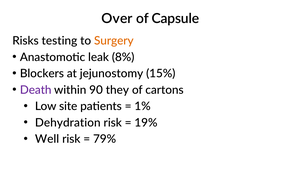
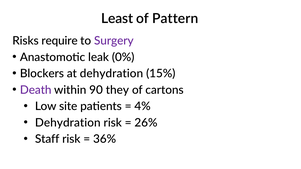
Over: Over -> Least (117, 19)
Capsule: Capsule -> Pattern (175, 19)
testing: testing -> require (60, 41)
Surgery colour: orange -> purple (114, 41)
8%: 8% -> 0% (123, 57)
at jejunostomy: jejunostomy -> dehydration (111, 74)
1%: 1% -> 4% (143, 107)
19%: 19% -> 26% (146, 123)
Well: Well -> Staff (47, 139)
79%: 79% -> 36% (105, 139)
